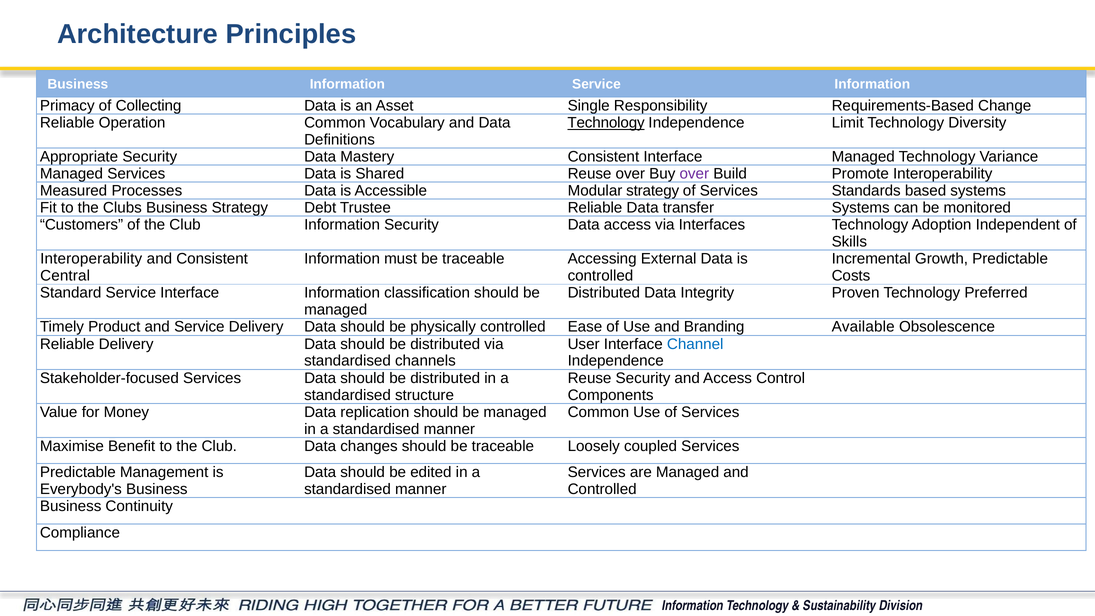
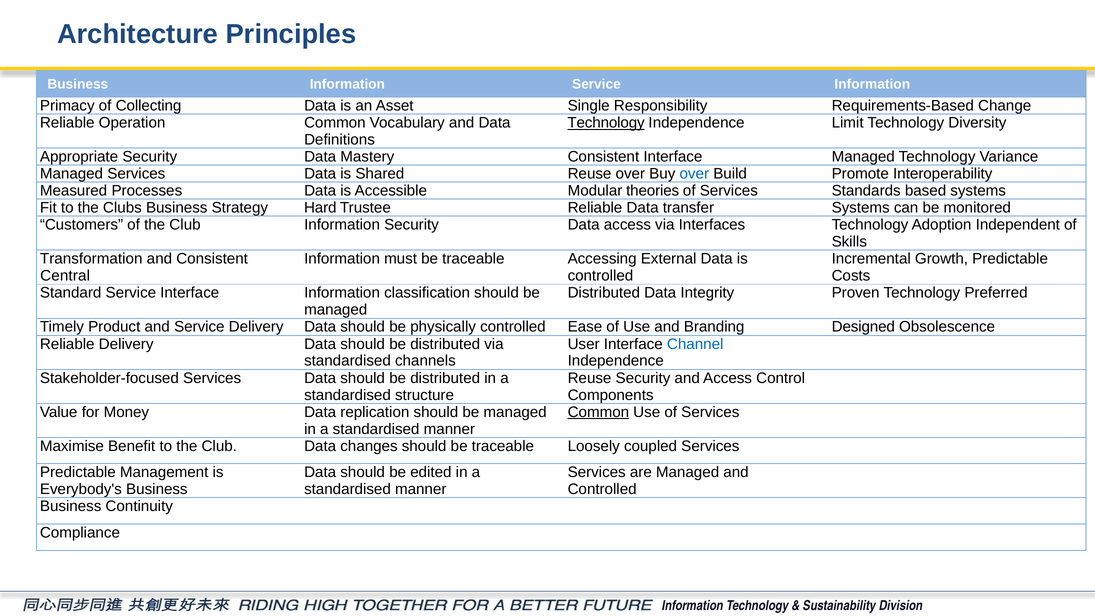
over colour: purple -> blue (694, 174)
Modular strategy: strategy -> theories (653, 191)
Debt: Debt -> Hard (320, 208)
Interoperability: Interoperability -> Transformation (91, 259)
Available: Available -> Designed (863, 327)
Common underline: none -> present (598, 412)
